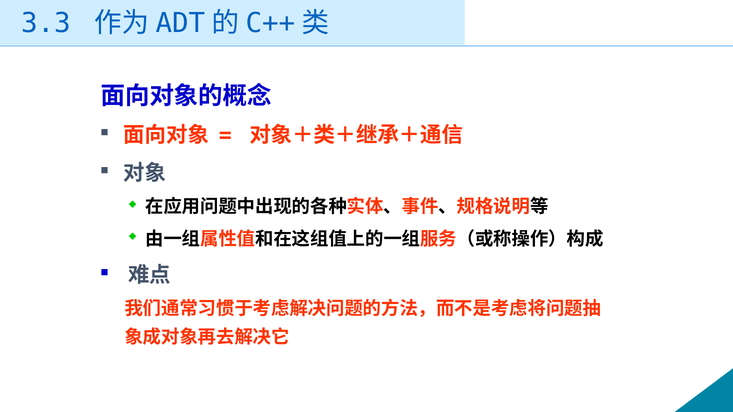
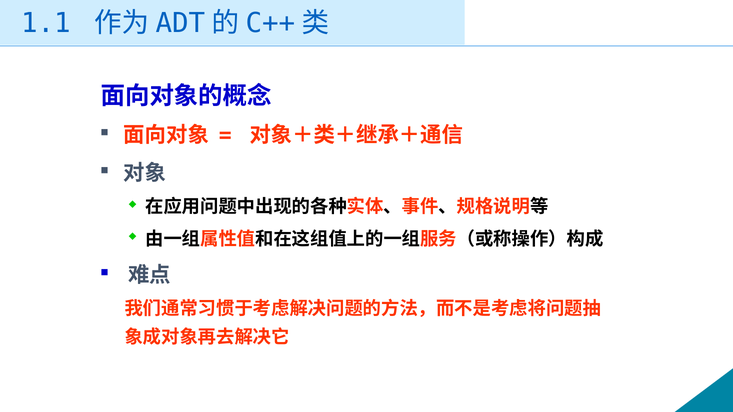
3.3: 3.3 -> 1.1 (46, 23)
